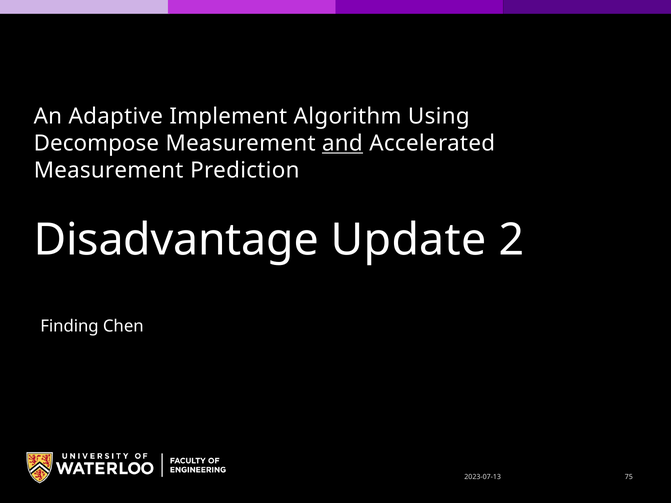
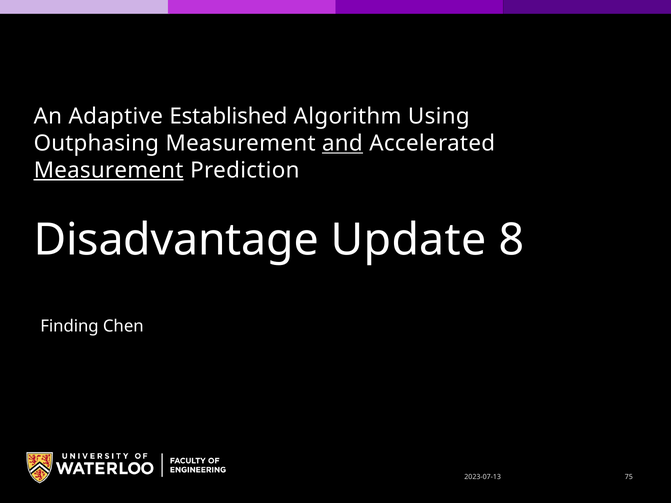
Implement: Implement -> Established (228, 117)
Decompose: Decompose -> Outphasing (96, 143)
Measurement underline: none -> present (109, 170)
2: 2 -> 8 (511, 240)
